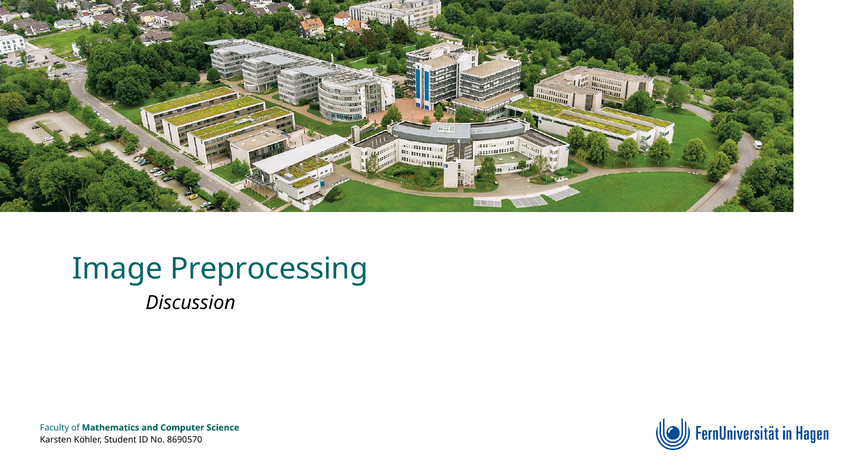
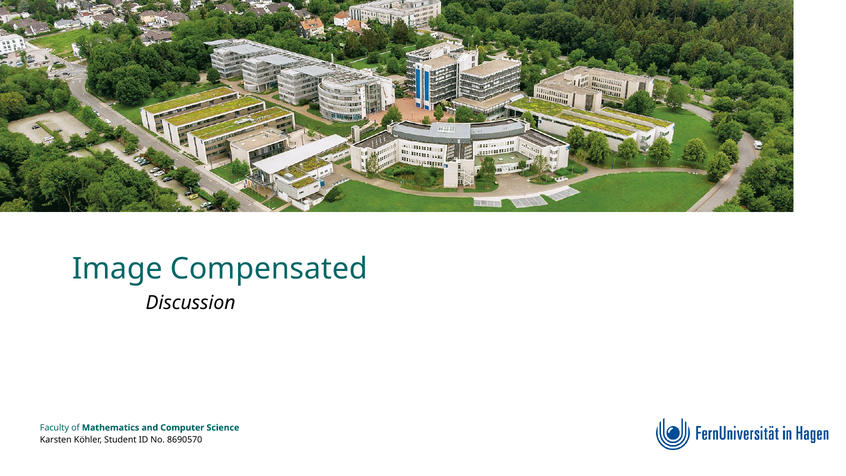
Preprocessing: Preprocessing -> Compensated (269, 269)
